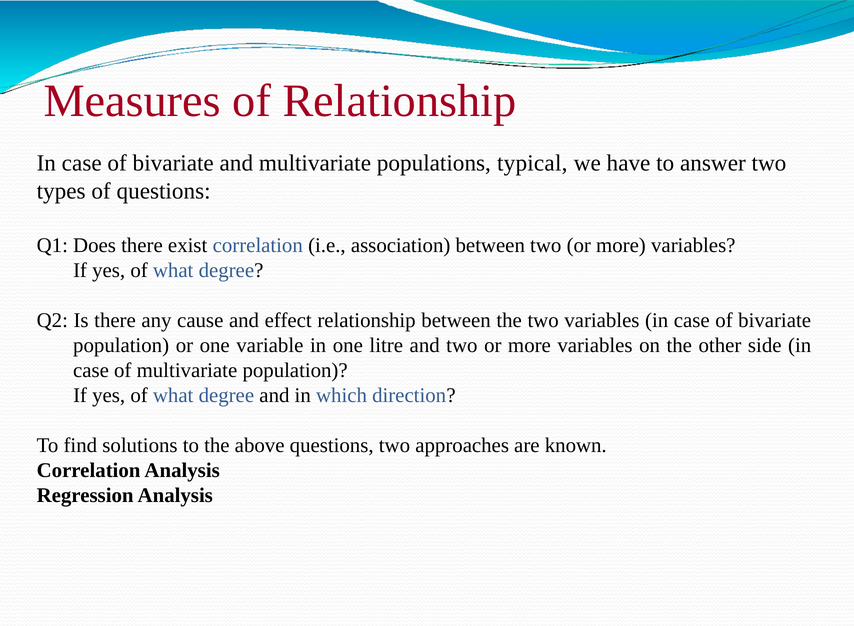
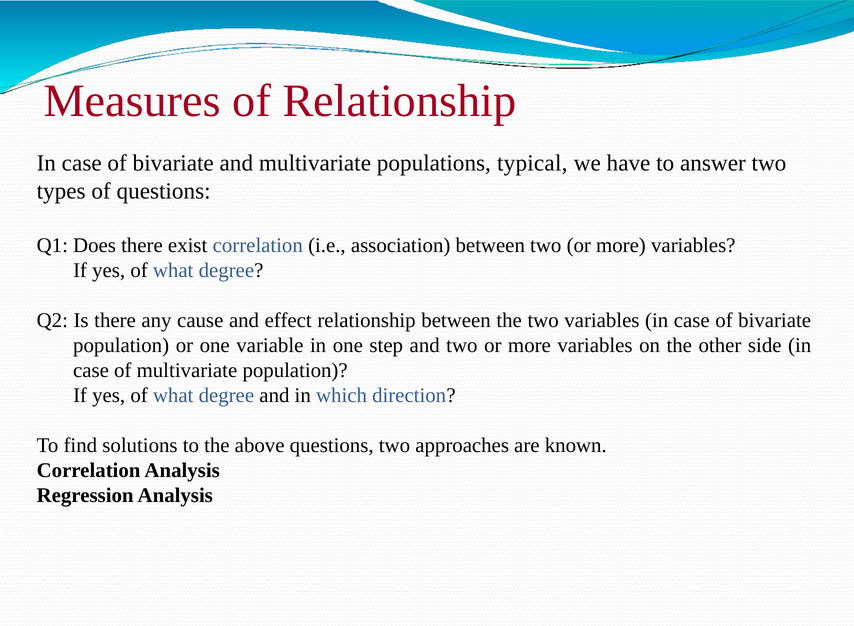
litre: litre -> step (386, 345)
